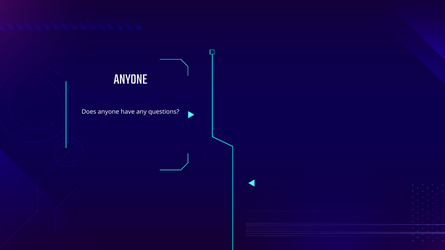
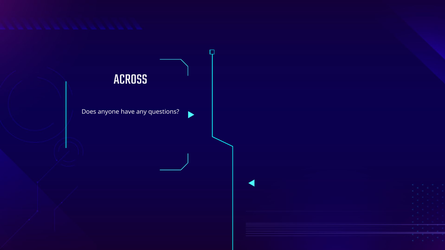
ANYONE: ANYONE -> ACROSS (130, 79)
